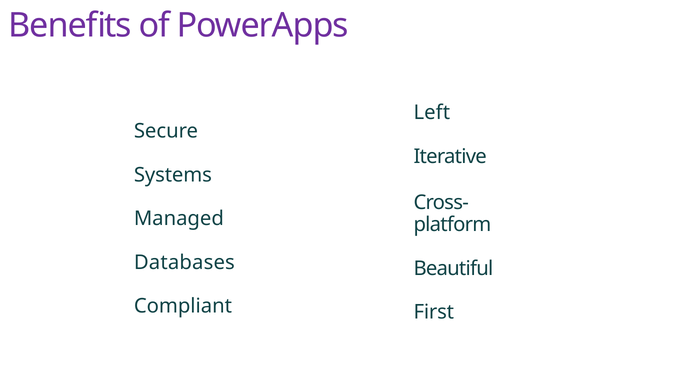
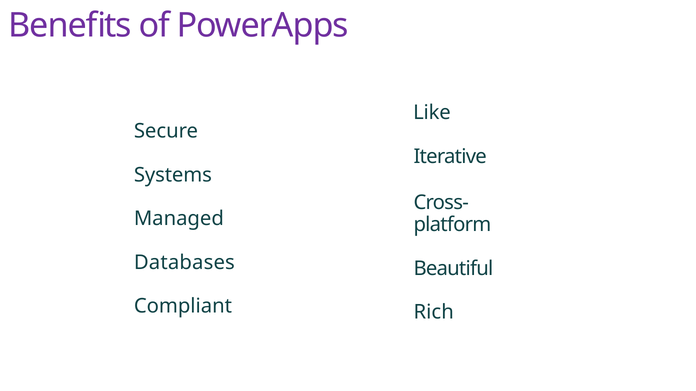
Left: Left -> Like (432, 113)
First: First -> Rich (434, 313)
